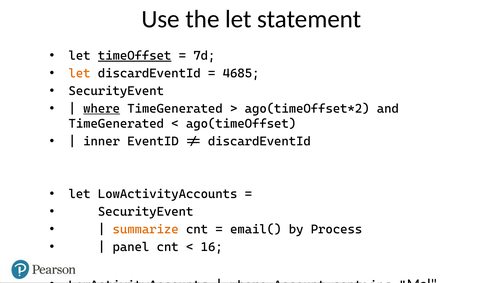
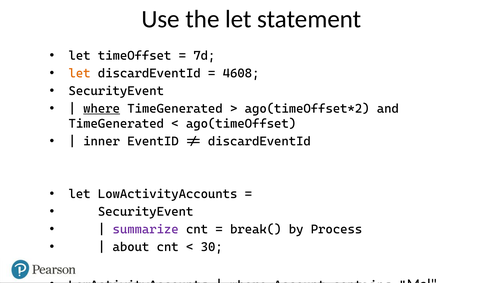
timeOffset underline: present -> none (135, 56)
4685: 4685 -> 4608 (241, 73)
summarize colour: orange -> purple (146, 229)
email(: email( -> break( (256, 229)
panel: panel -> about (131, 246)
16: 16 -> 30 (212, 246)
